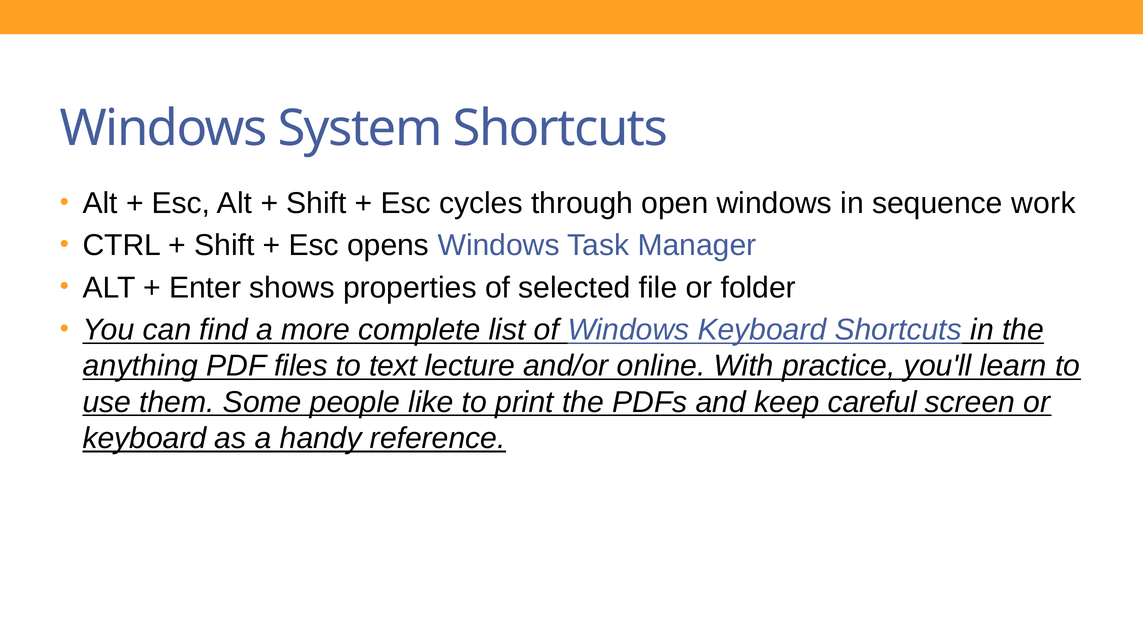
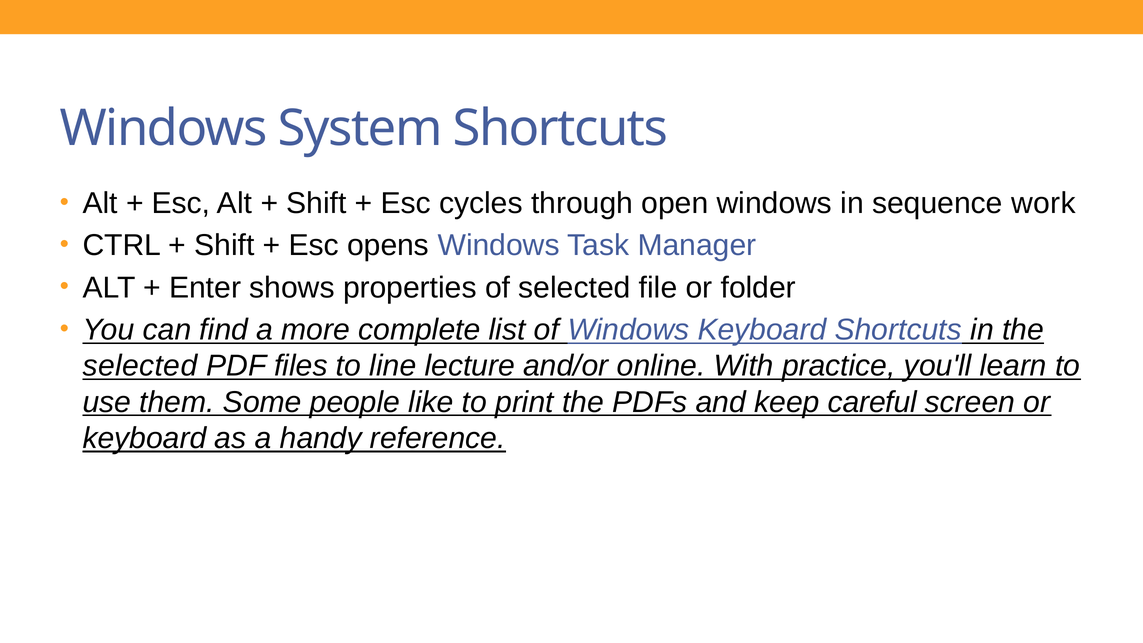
anything: anything -> selected (140, 366)
text: text -> line (393, 366)
